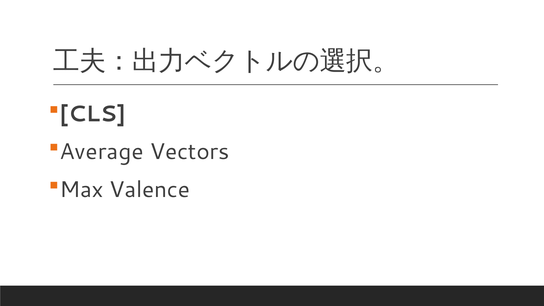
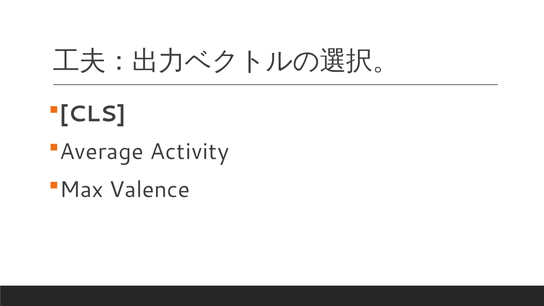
Vectors: Vectors -> Activity (189, 152)
